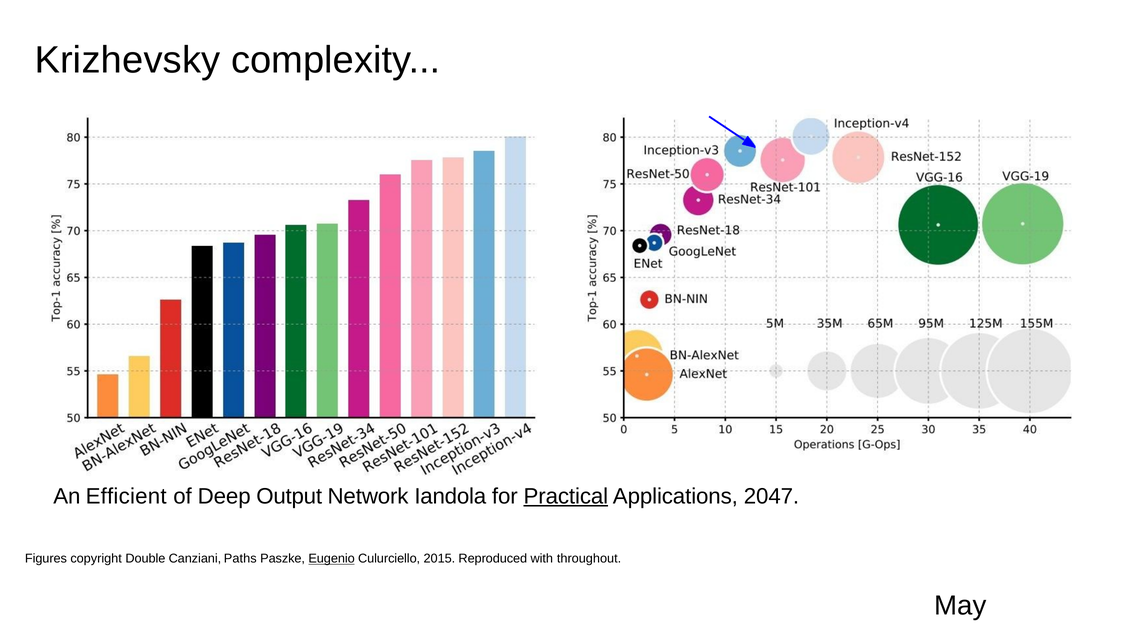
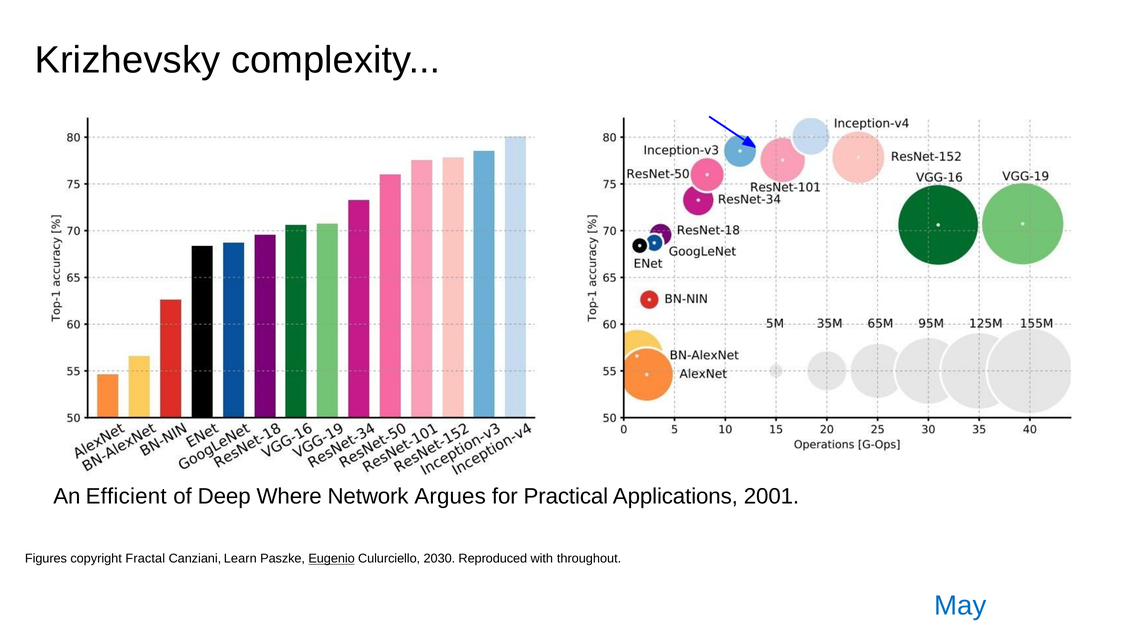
Output: Output -> Where (289, 497)
Iandola: Iandola -> Argues (450, 497)
Practical underline: present -> none (566, 497)
2047: 2047 -> 2001 (771, 497)
Double: Double -> Fractal (145, 559)
Paths: Paths -> Learn (240, 559)
2015: 2015 -> 2030 (439, 559)
May colour: black -> blue (960, 606)
